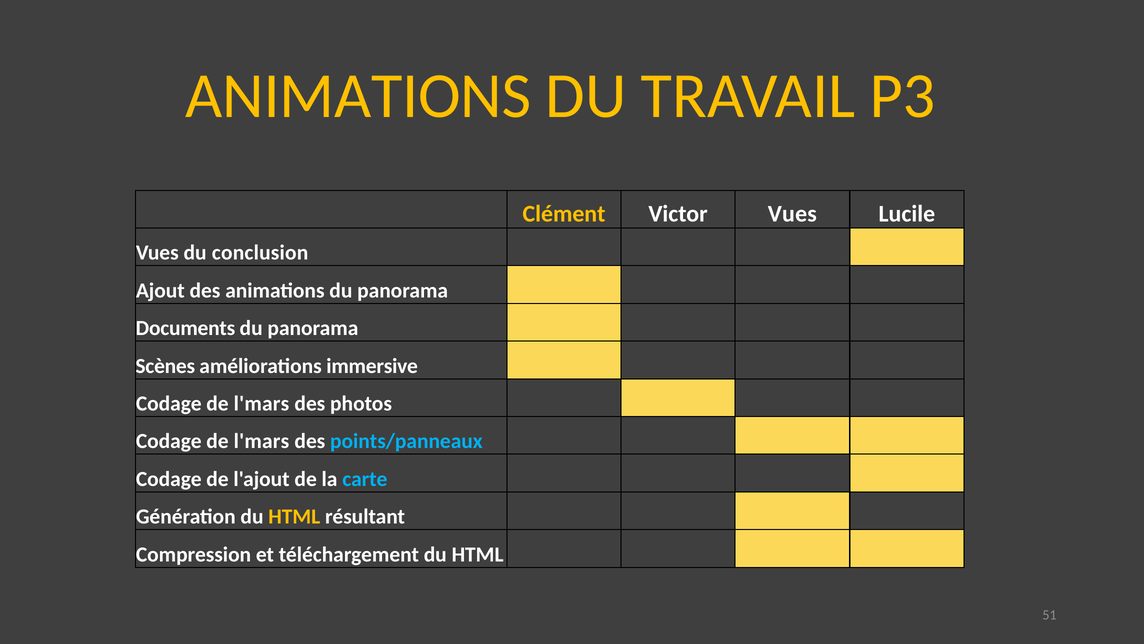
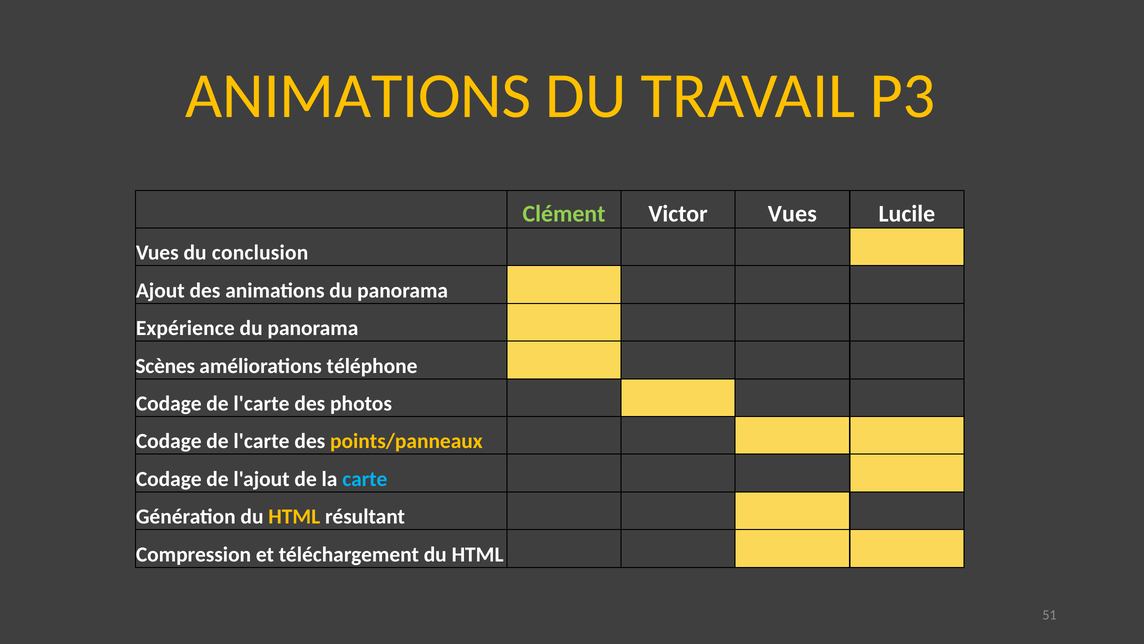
Clément colour: yellow -> light green (564, 214)
Documents: Documents -> Expérience (185, 328)
immersive: immersive -> téléphone (372, 366)
l'mars: l'mars -> l'carte (262, 403)
l'mars: l'mars -> l'carte (262, 441)
points/panneaux colour: light blue -> yellow (406, 441)
